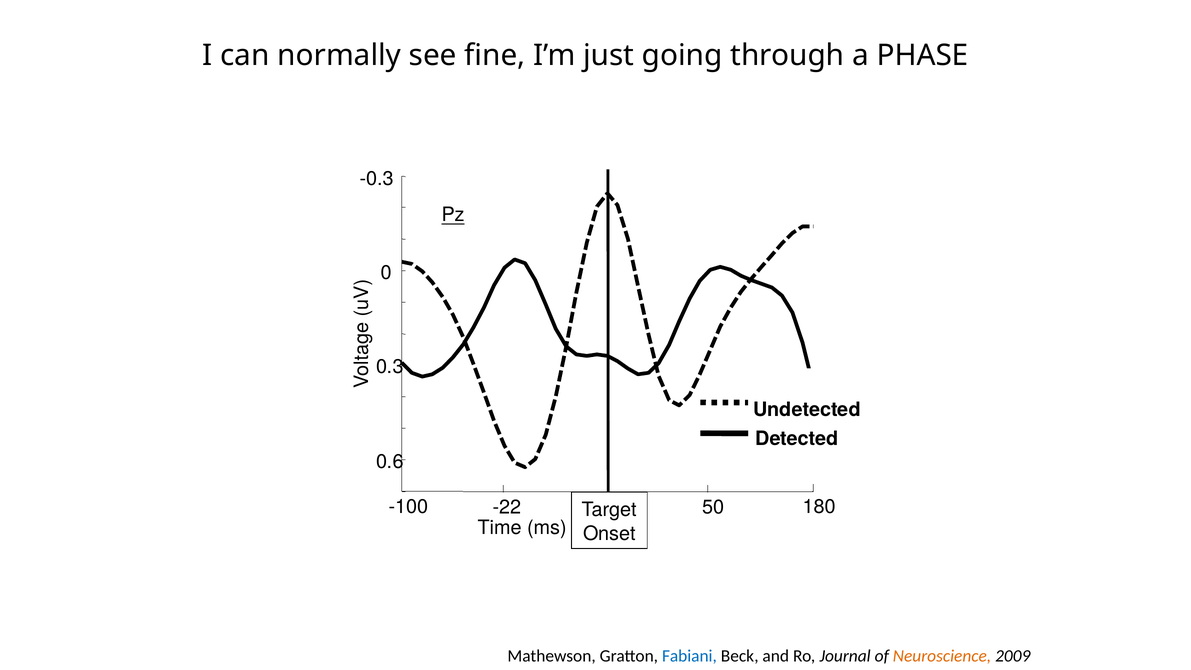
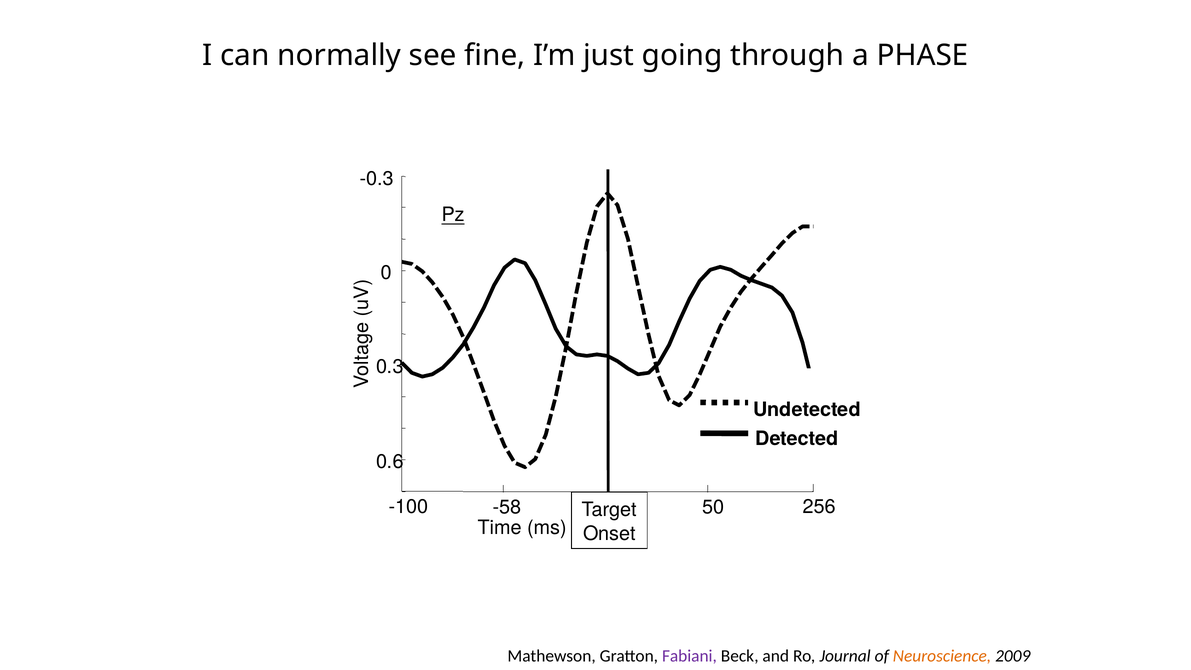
180: 180 -> 256 (819, 507)
-22: -22 -> -58 (507, 507)
Fabiani colour: blue -> purple (689, 656)
